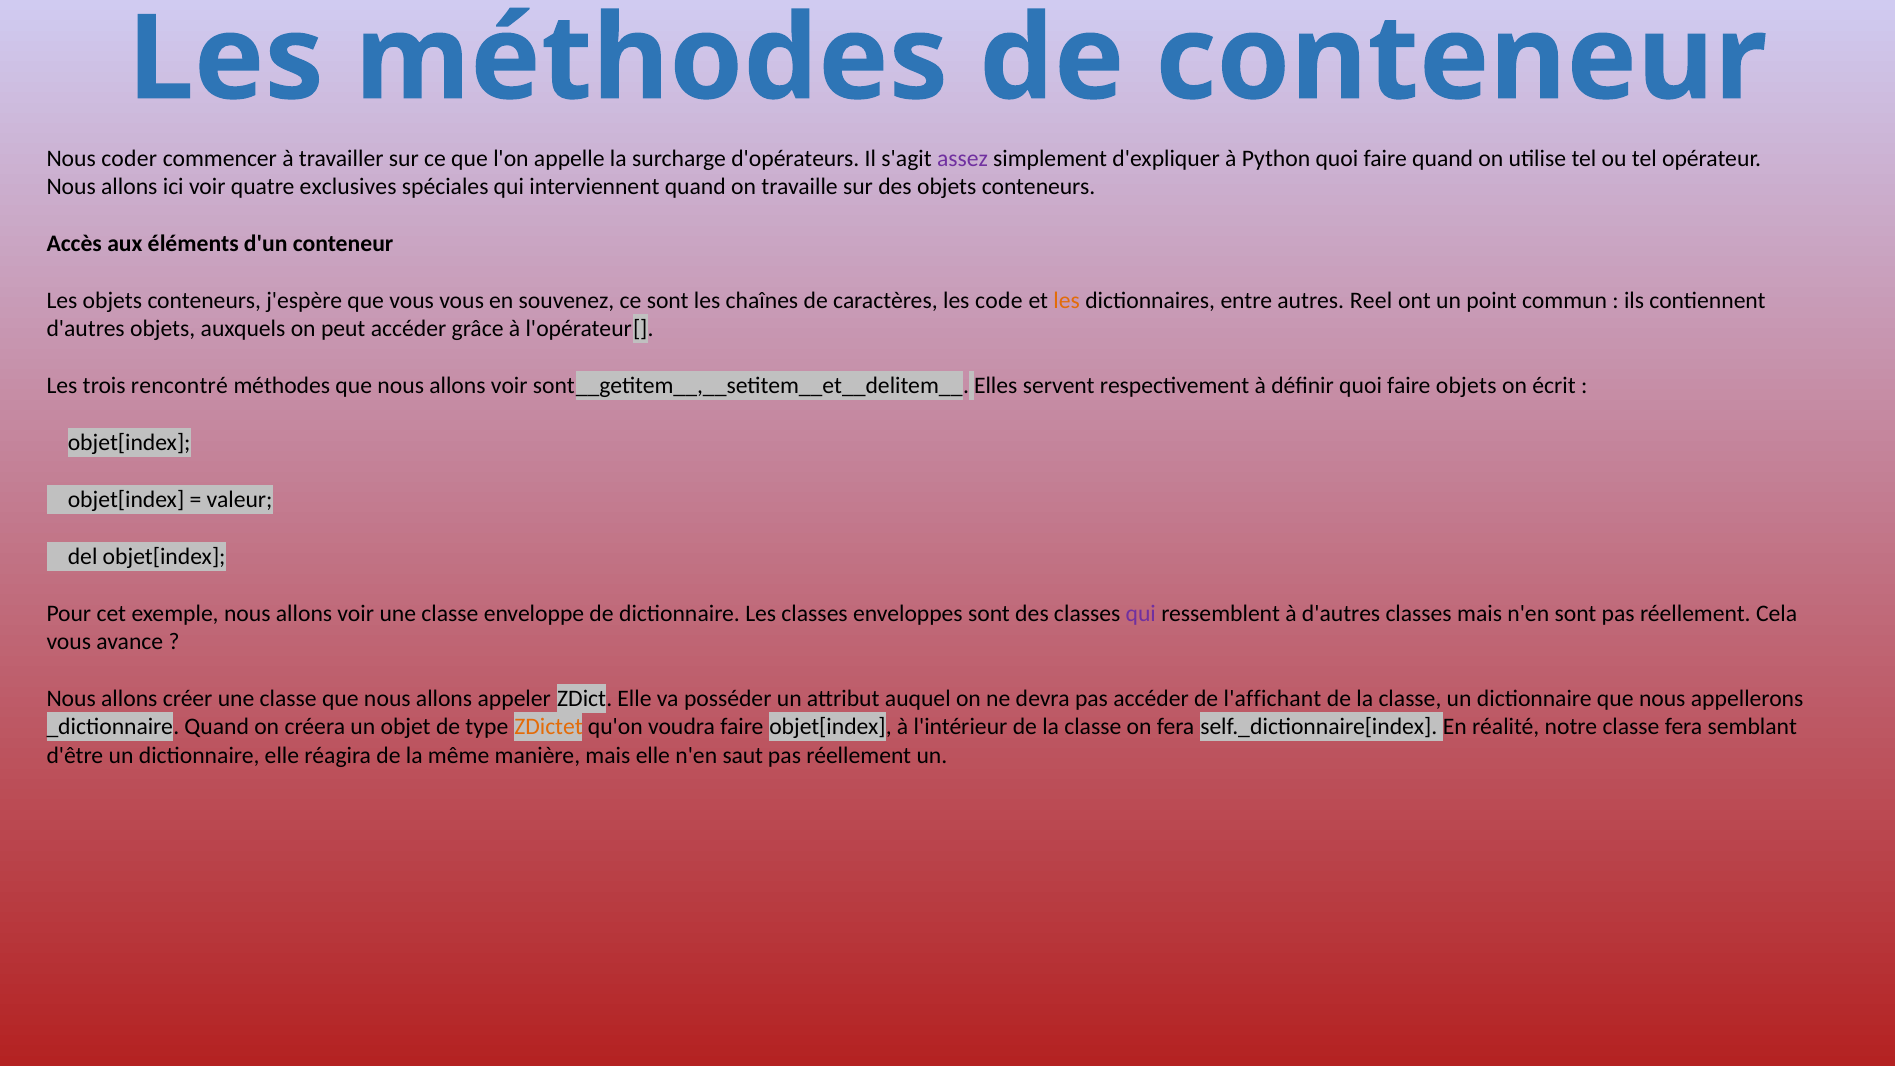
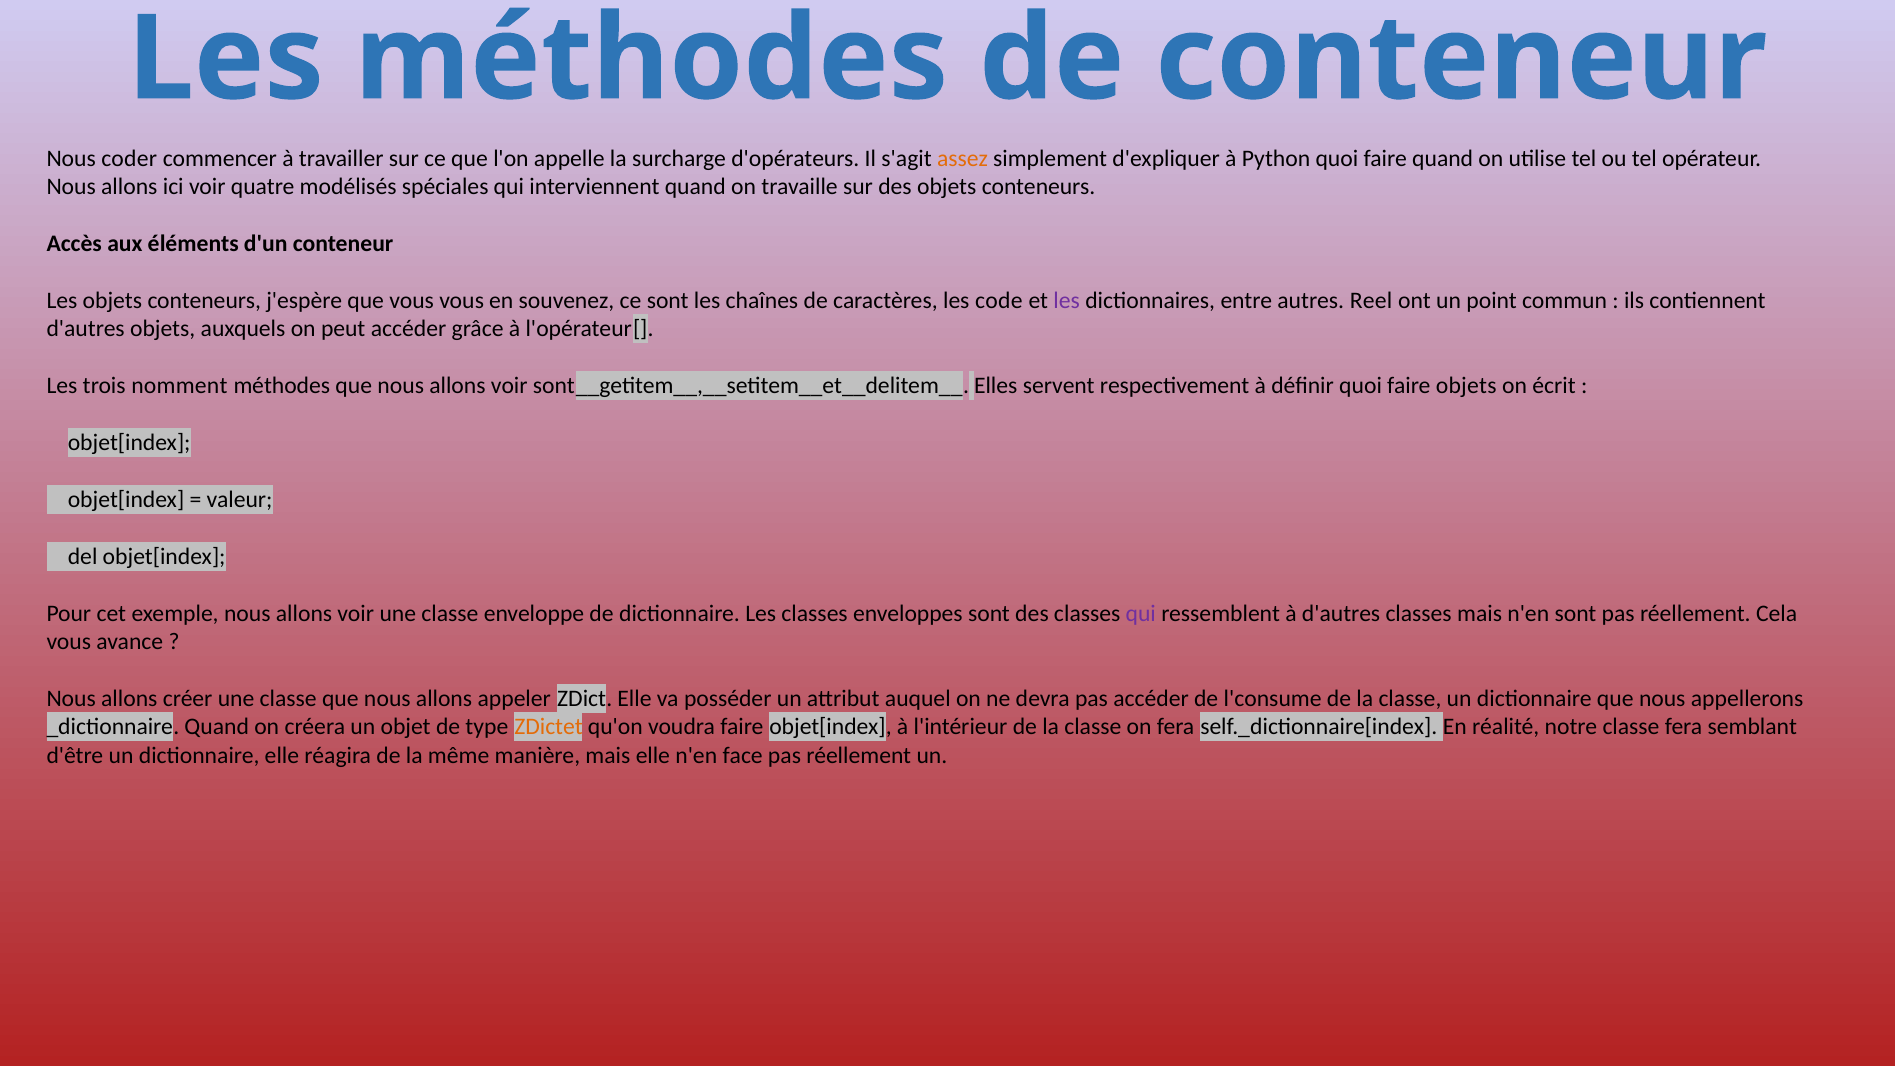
assez colour: purple -> orange (962, 158)
exclusives: exclusives -> modélisés (348, 187)
les colour: orange -> purple (1067, 300)
rencontré: rencontré -> nomment (179, 386)
l'affichant: l'affichant -> l'consume (1273, 698)
saut: saut -> face (743, 755)
